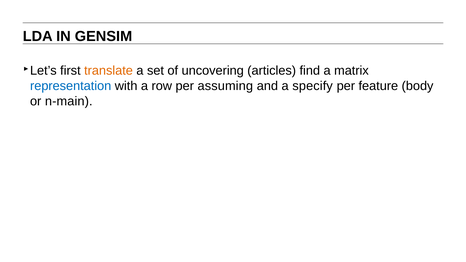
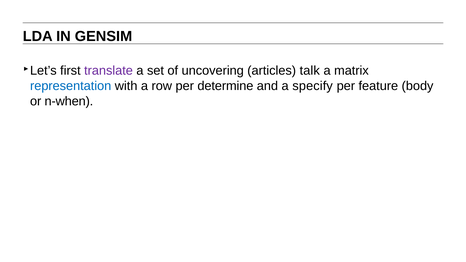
translate colour: orange -> purple (109, 70)
find: find -> talk (310, 70)
assuming: assuming -> determine (225, 86)
n-main: n-main -> n-when (69, 101)
